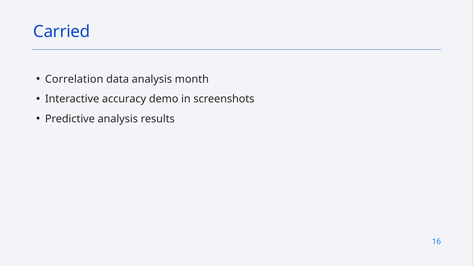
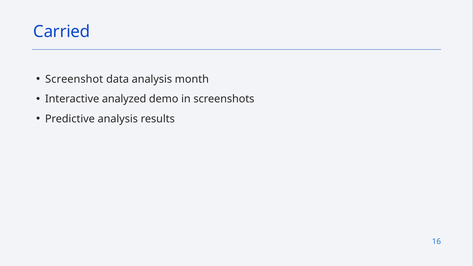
Correlation: Correlation -> Screenshot (74, 79)
accuracy: accuracy -> analyzed (124, 99)
